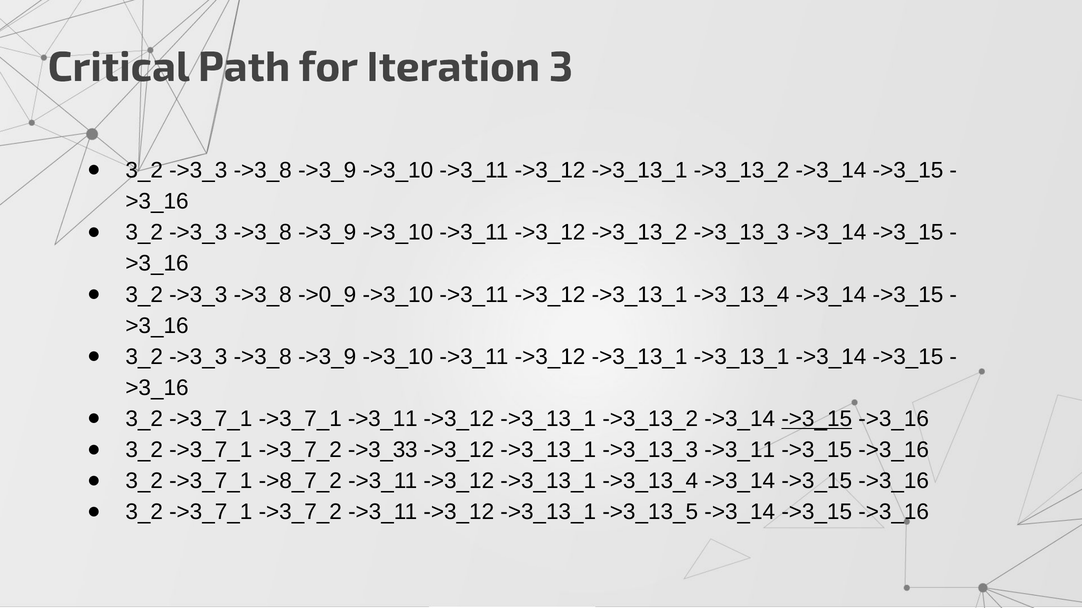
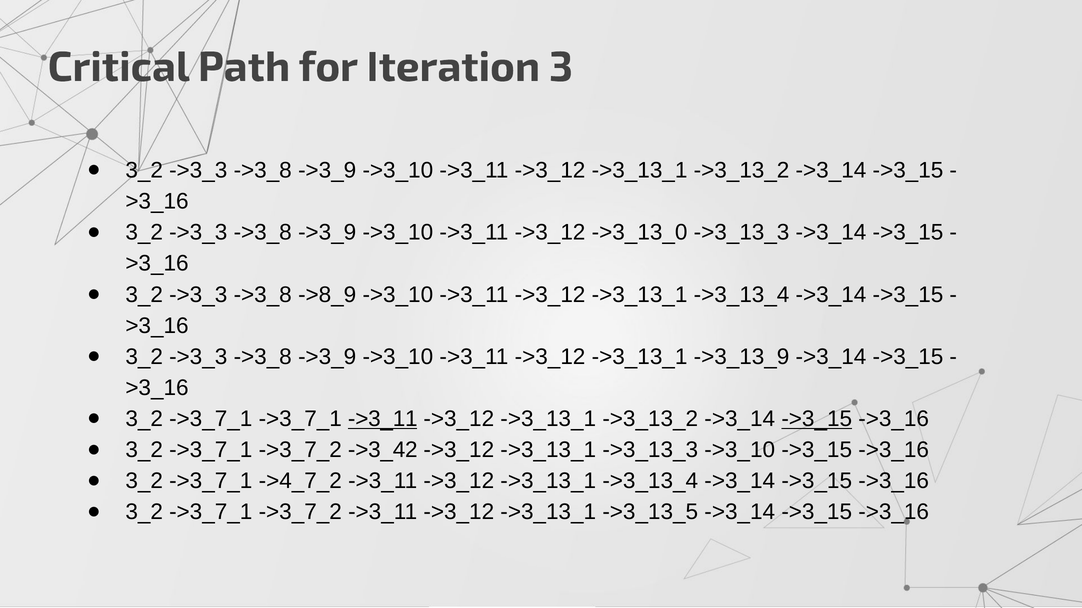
->3_12 ->3_13_2: ->3_13_2 -> ->3_13_0 (640, 233)
->0_9: ->0_9 -> ->8_9 (327, 295)
->3_13_1 ->3_13_1: ->3_13_1 -> ->3_13_9 (742, 357)
->3_11 underline: none -> present (383, 419)
->3_33: ->3_33 -> ->3_42 (383, 450)
->3_13_3 ->3_11: ->3_11 -> ->3_10 (740, 450)
->8_7_2: ->8_7_2 -> ->4_7_2 (300, 482)
